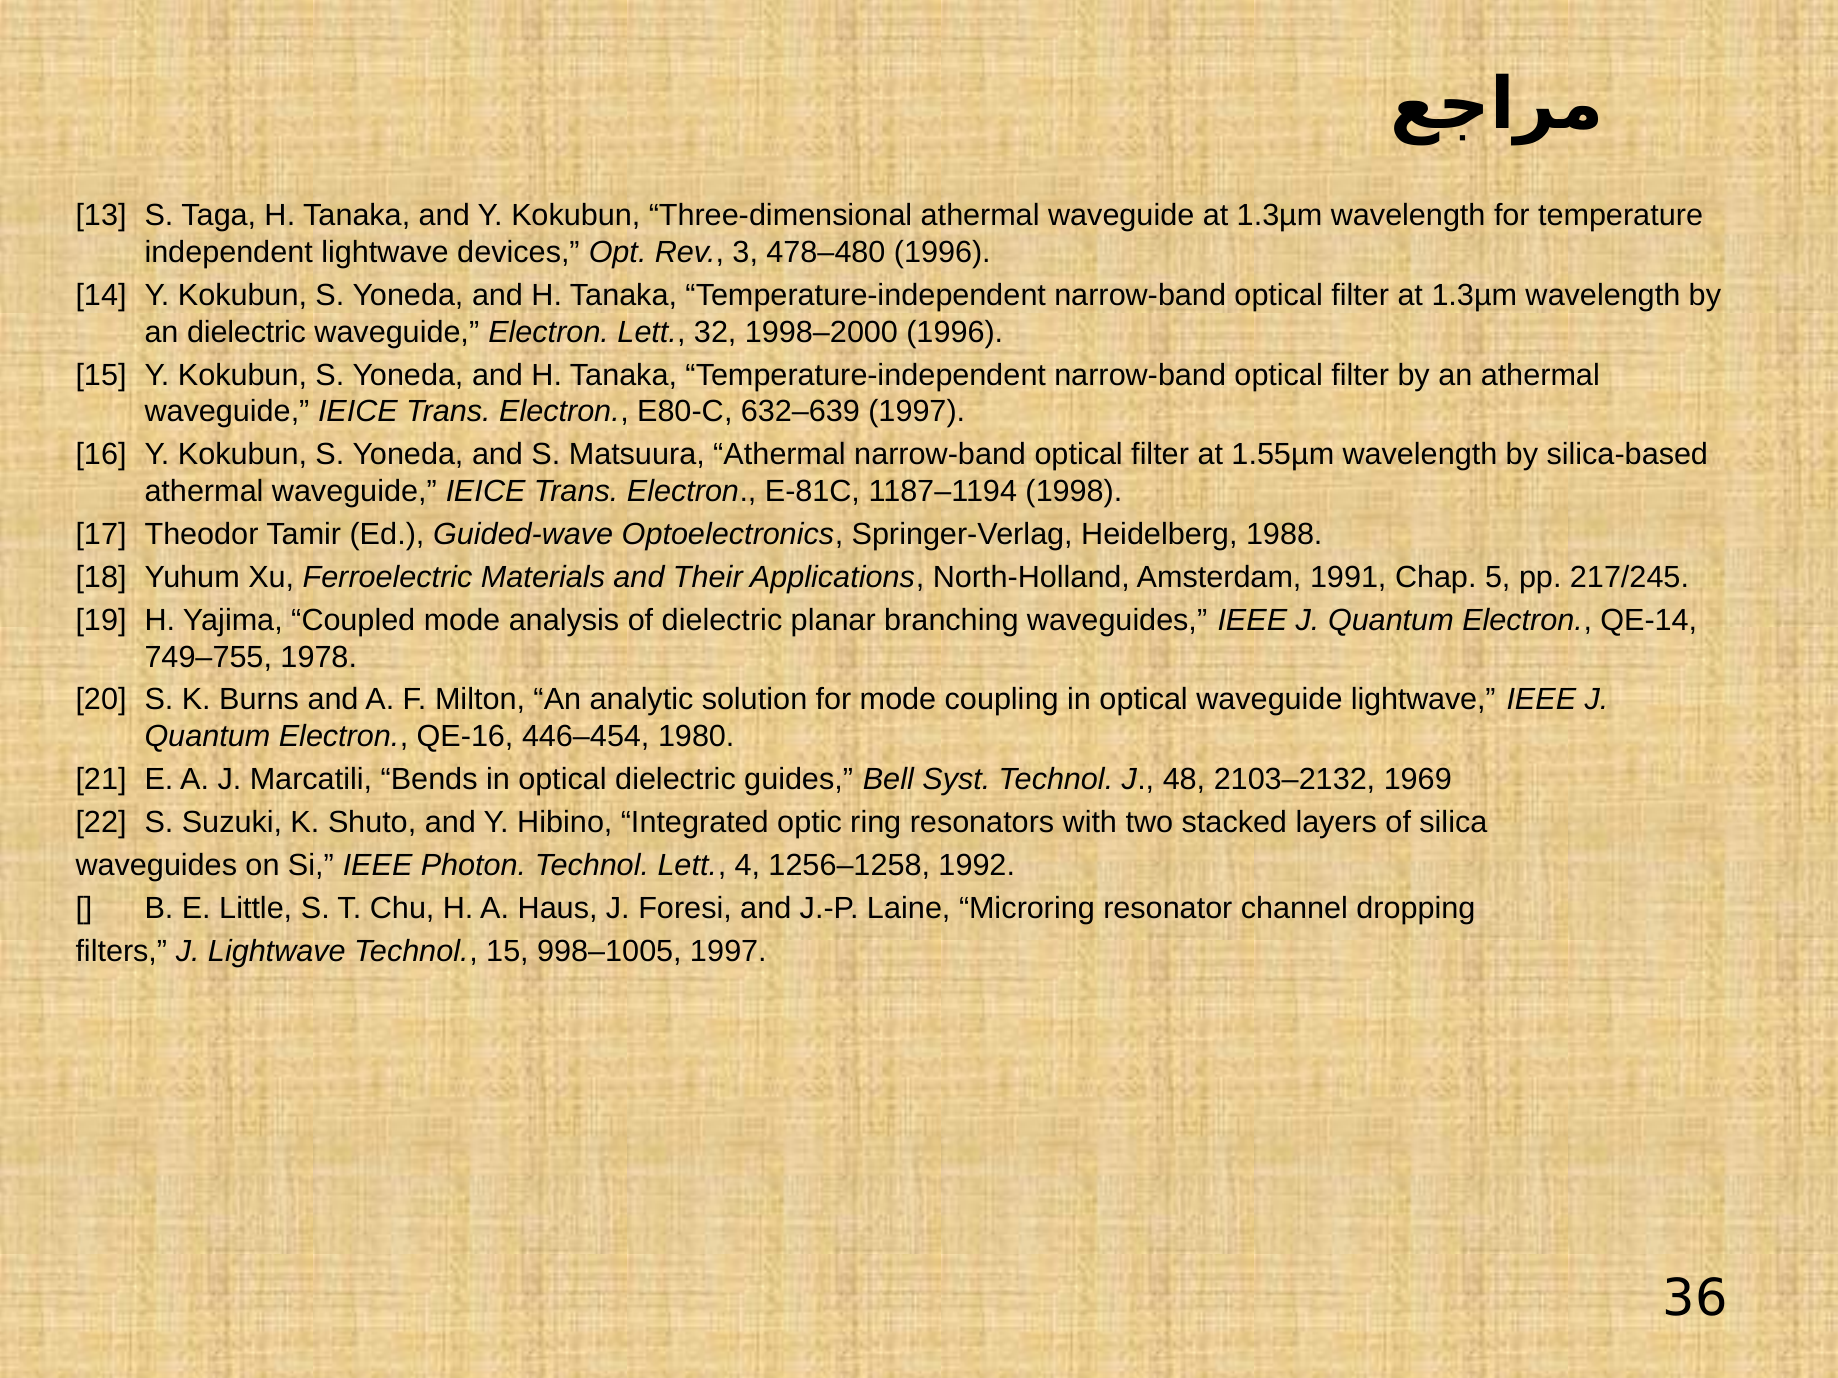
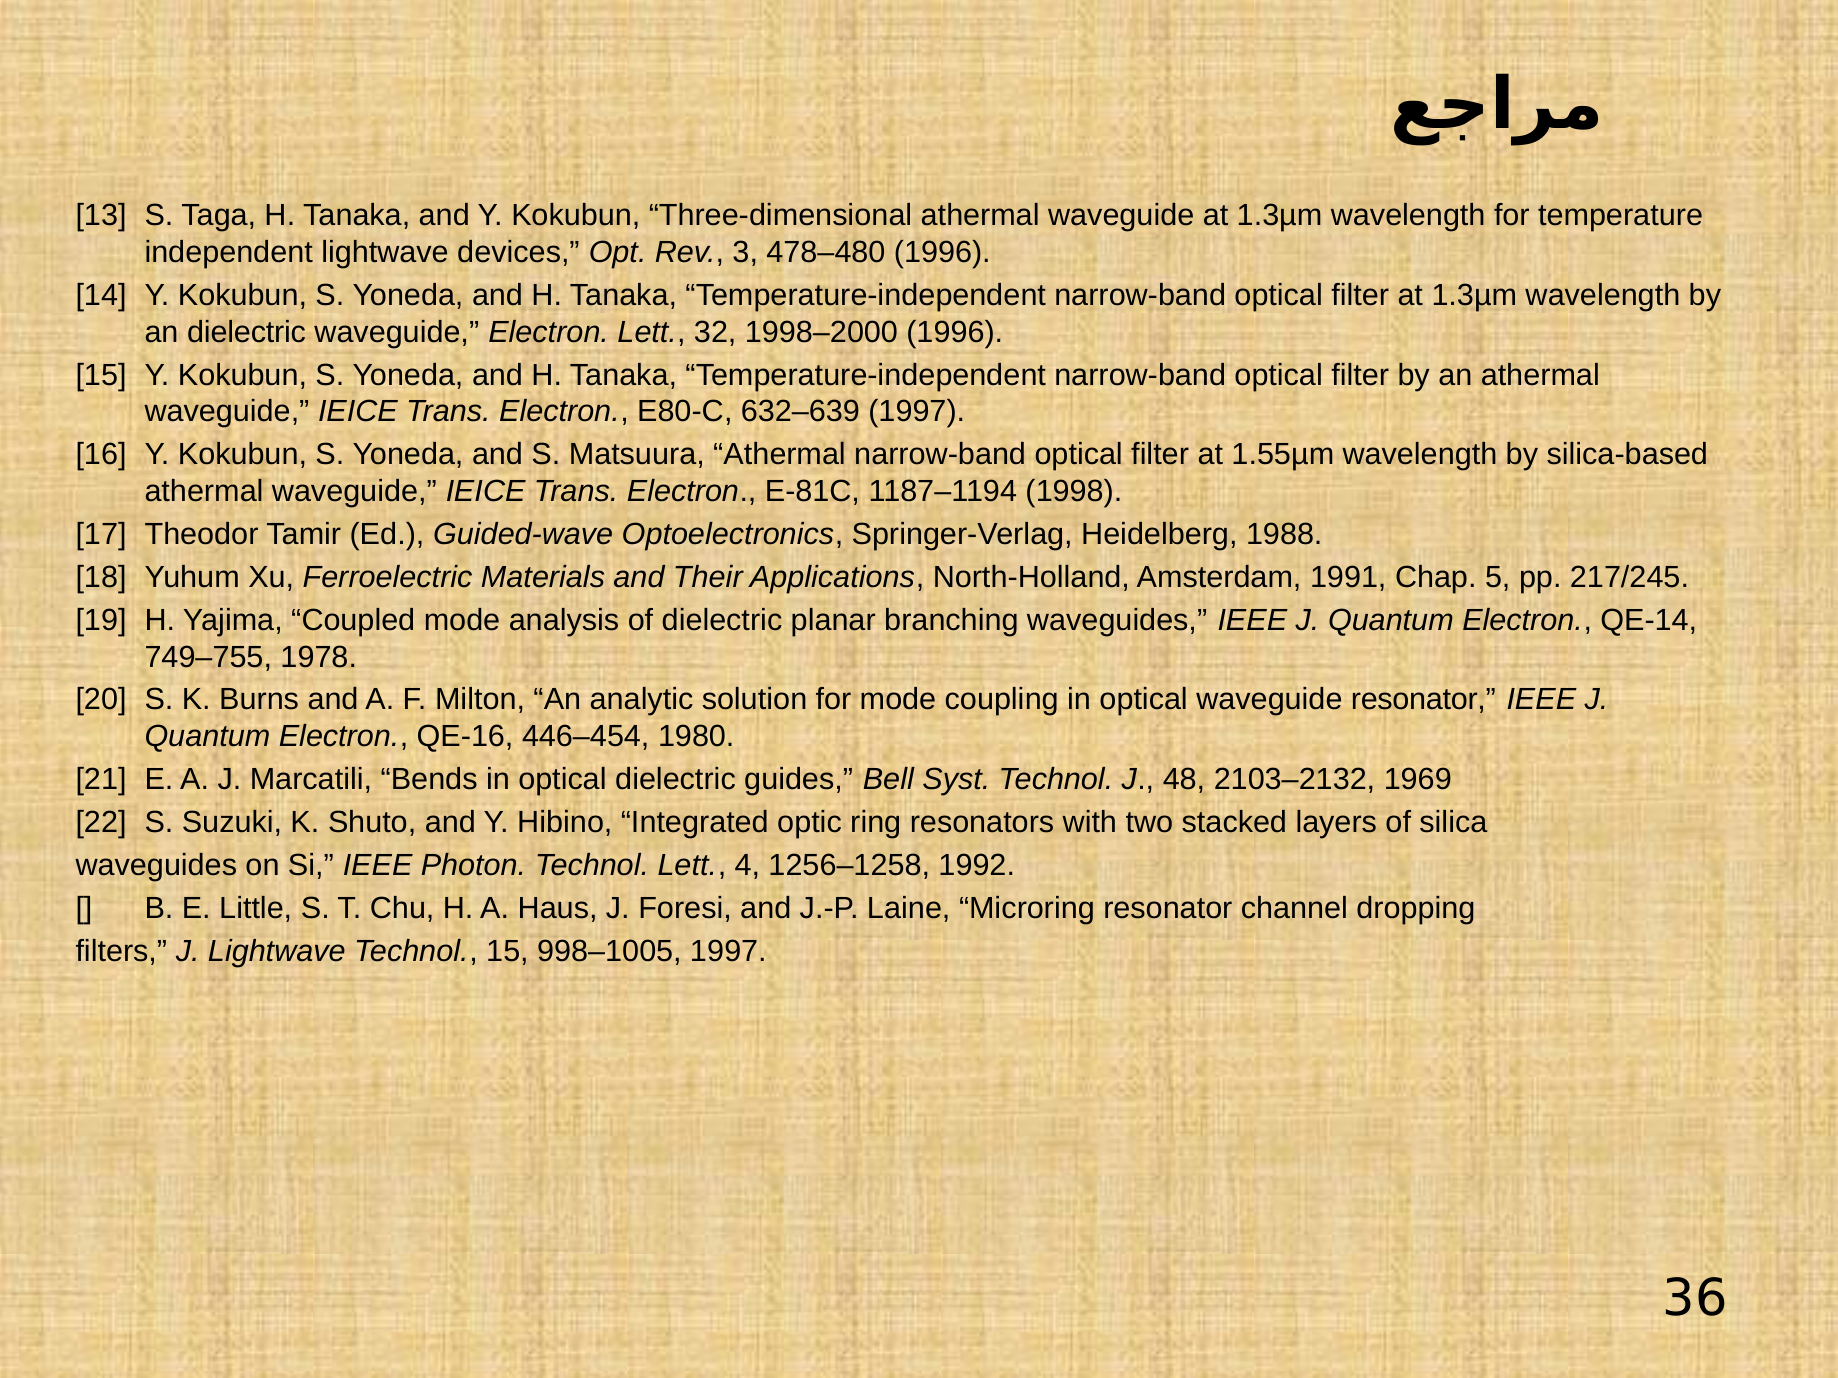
waveguide lightwave: lightwave -> resonator (1423, 700)
